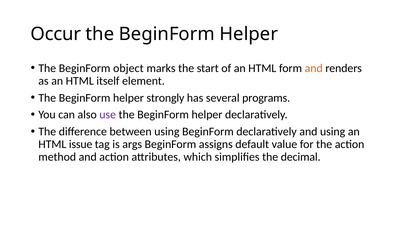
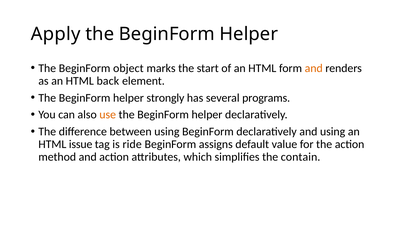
Occur: Occur -> Apply (56, 34)
itself: itself -> back (108, 81)
use colour: purple -> orange (108, 115)
args: args -> ride (132, 144)
decimal: decimal -> contain (301, 157)
